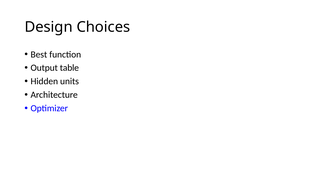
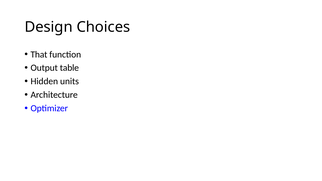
Best: Best -> That (39, 54)
